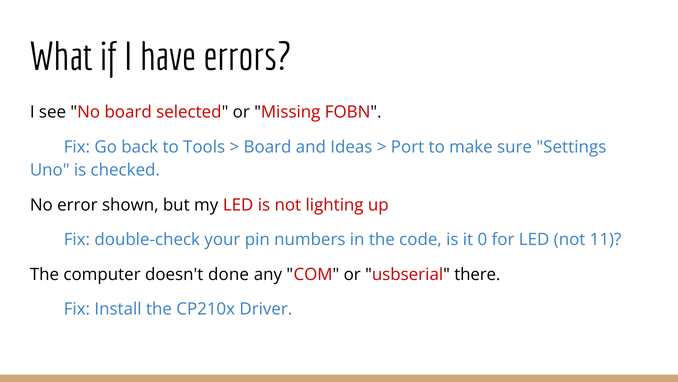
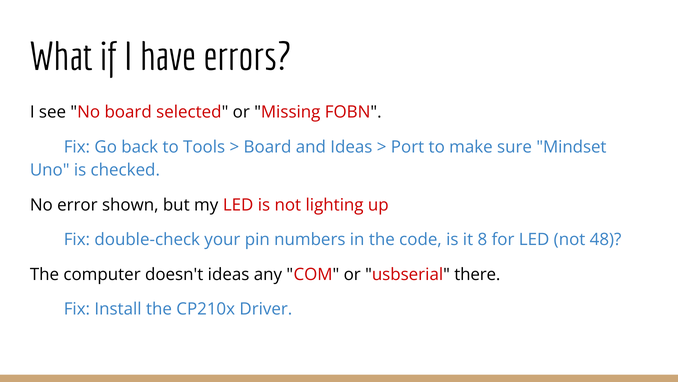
Settings: Settings -> Mindset (571, 147)
0: 0 -> 8 (482, 239)
11: 11 -> 48 (606, 239)
doesn't done: done -> ideas (229, 274)
